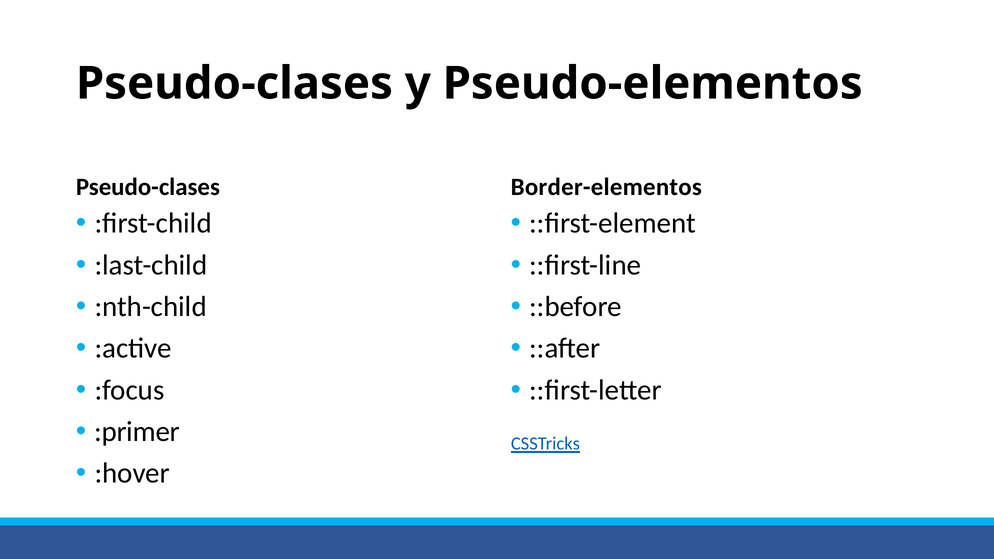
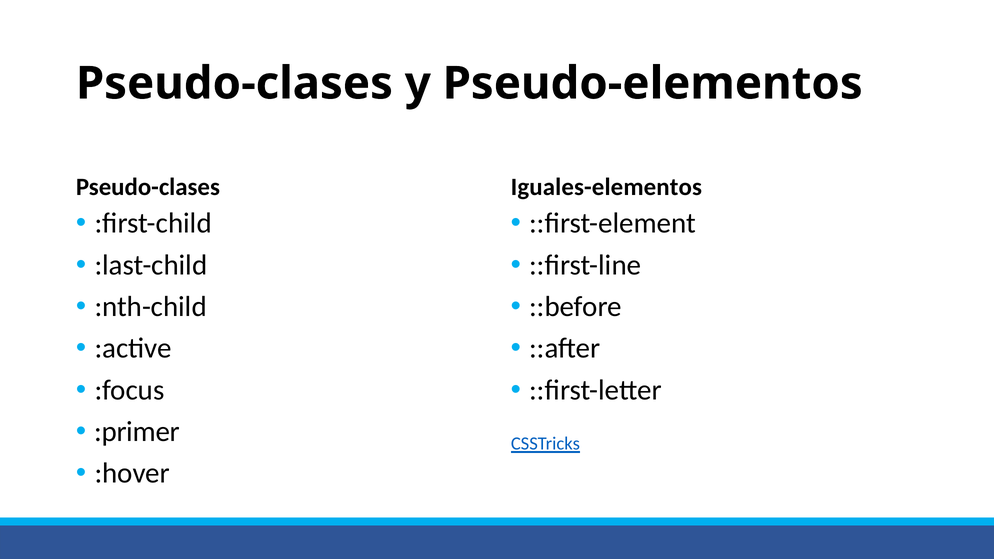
Border-elementos: Border-elementos -> Iguales-elementos (606, 187)
